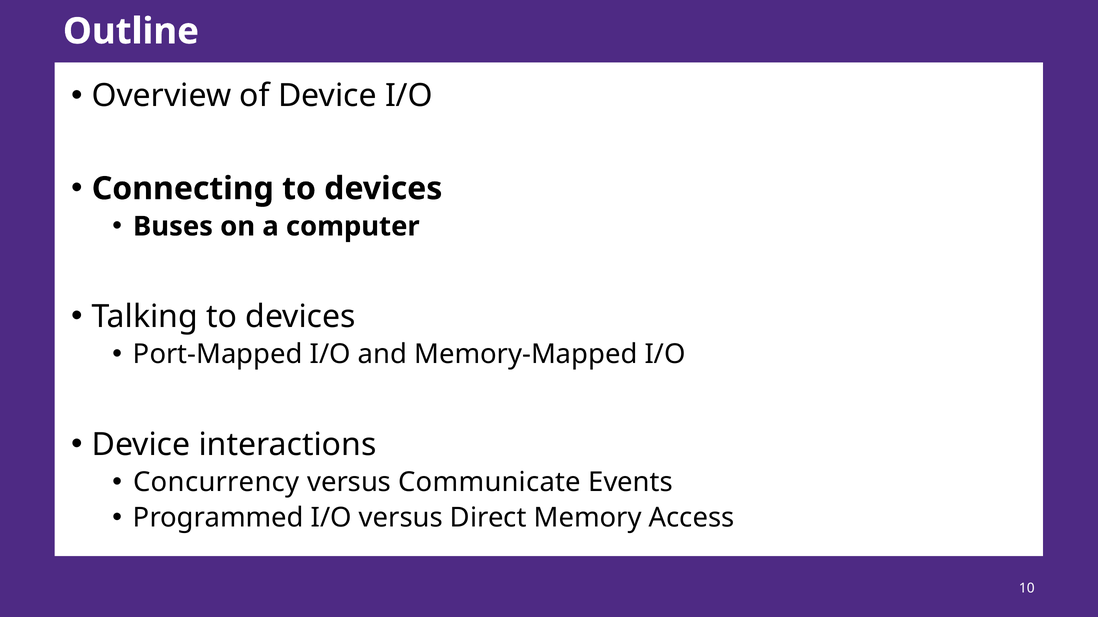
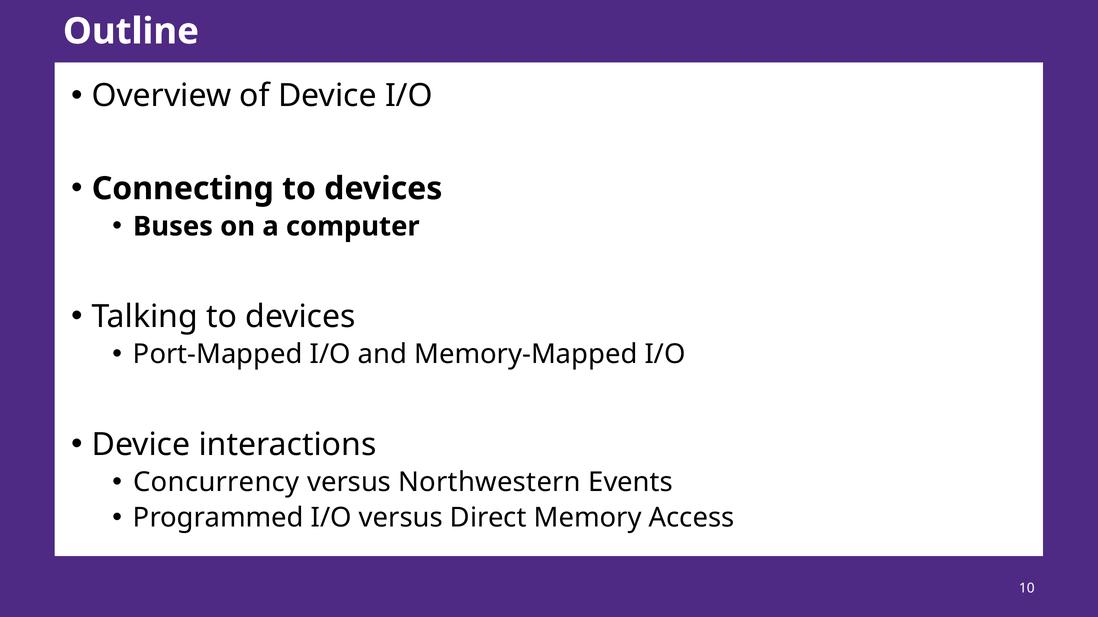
Communicate: Communicate -> Northwestern (490, 483)
